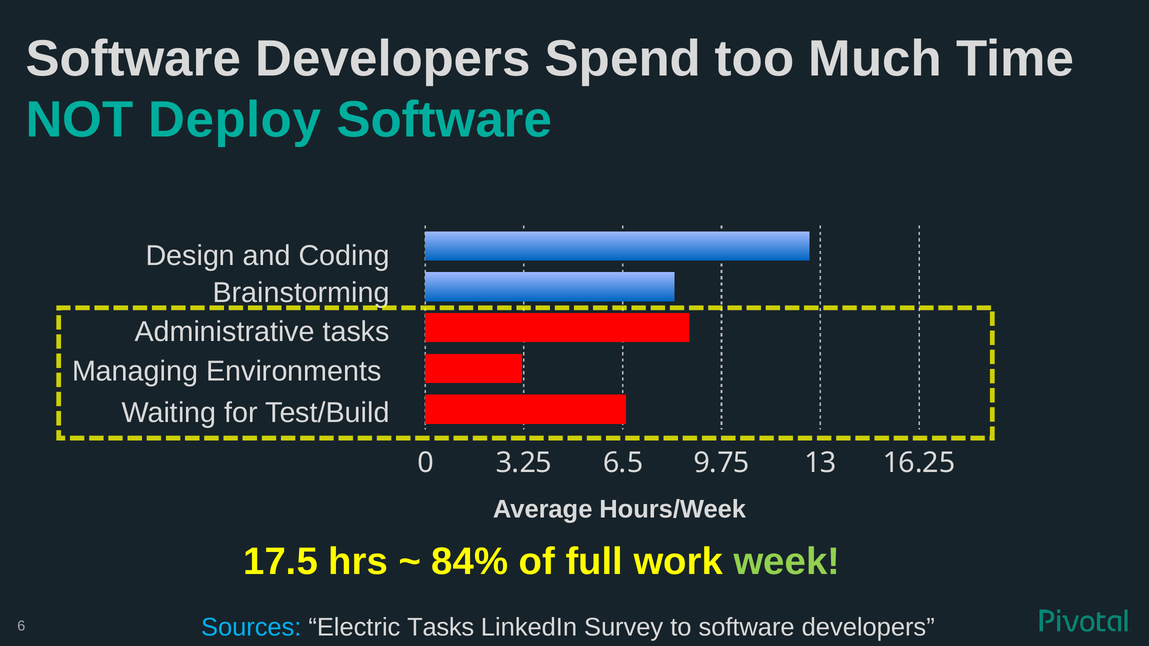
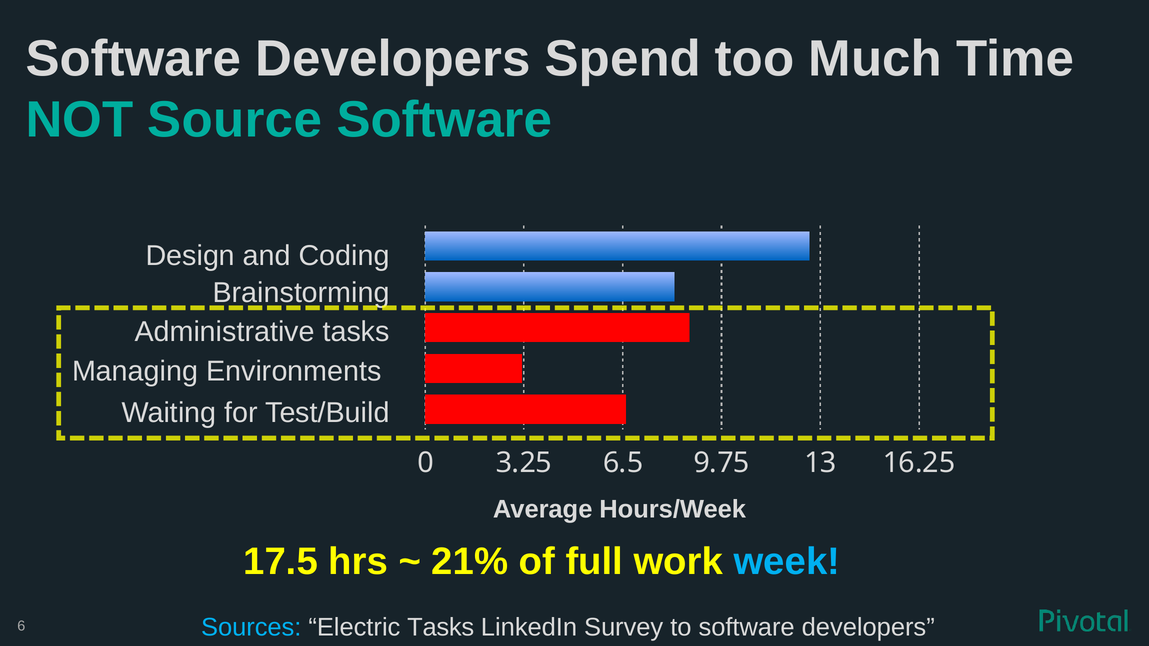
Deploy: Deploy -> Source (235, 120)
84%: 84% -> 21% (470, 562)
week colour: light green -> light blue (787, 562)
